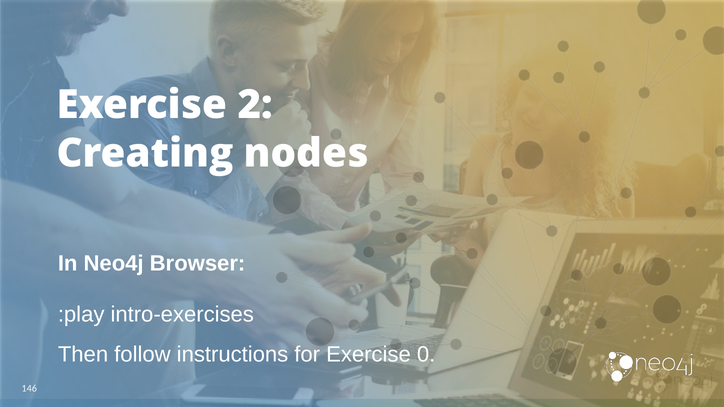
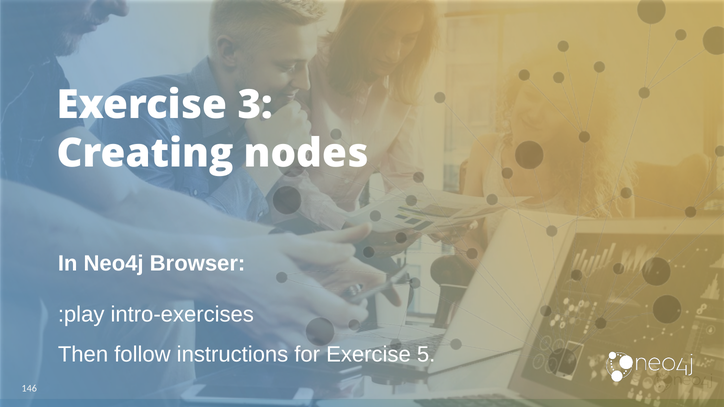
2: 2 -> 3 (255, 105)
0: 0 -> 5 (426, 354)
